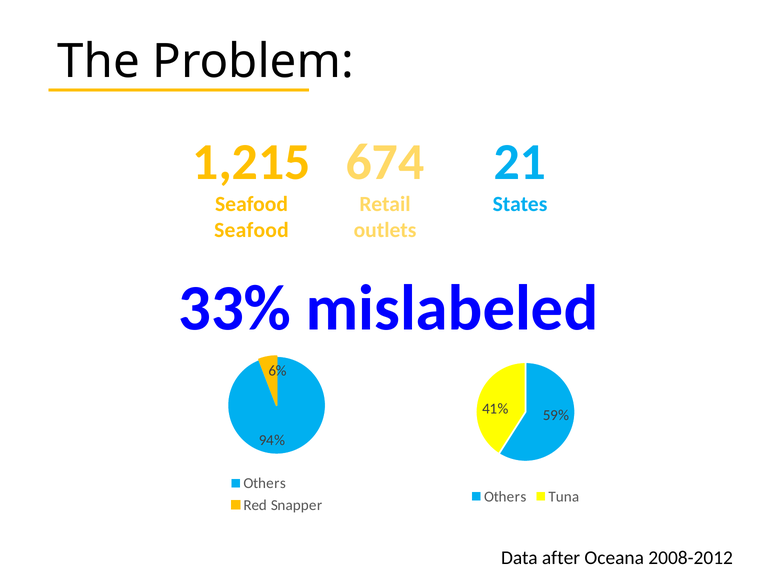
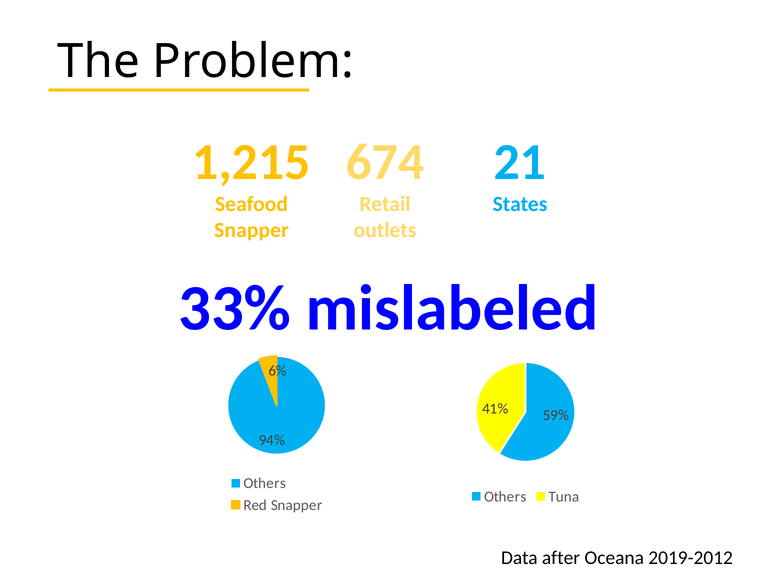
Seafood: Seafood -> Snapper (252, 230)
2008-2012: 2008-2012 -> 2019-2012 (691, 558)
